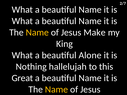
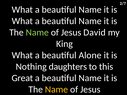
Name colour: yellow -> light green (37, 32)
Make: Make -> David (95, 32)
hallelujah: hallelujah -> daughters (68, 67)
